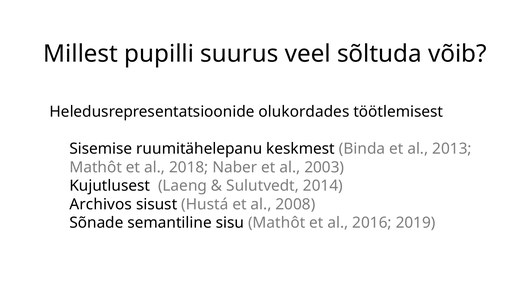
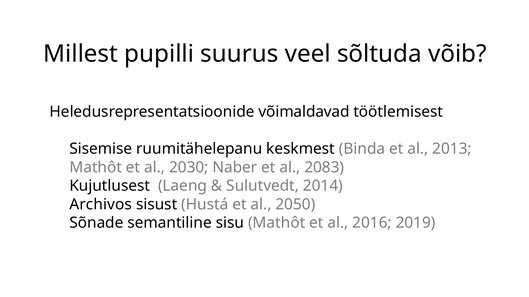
olukordades: olukordades -> võimaldavad (304, 112)
2018: 2018 -> 2030 (189, 168)
2003: 2003 -> 2083 (324, 168)
2008: 2008 -> 2050 (295, 205)
